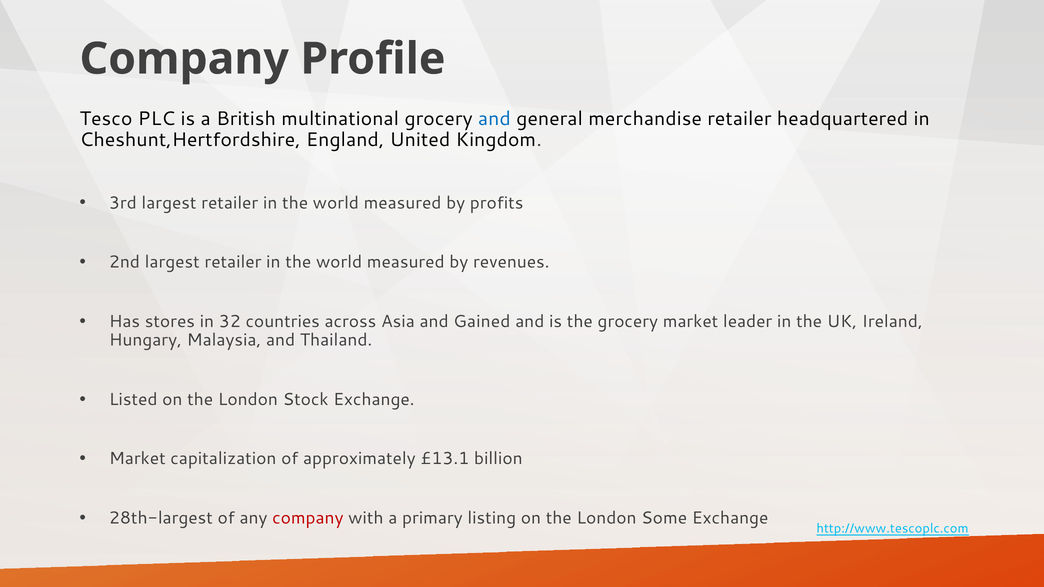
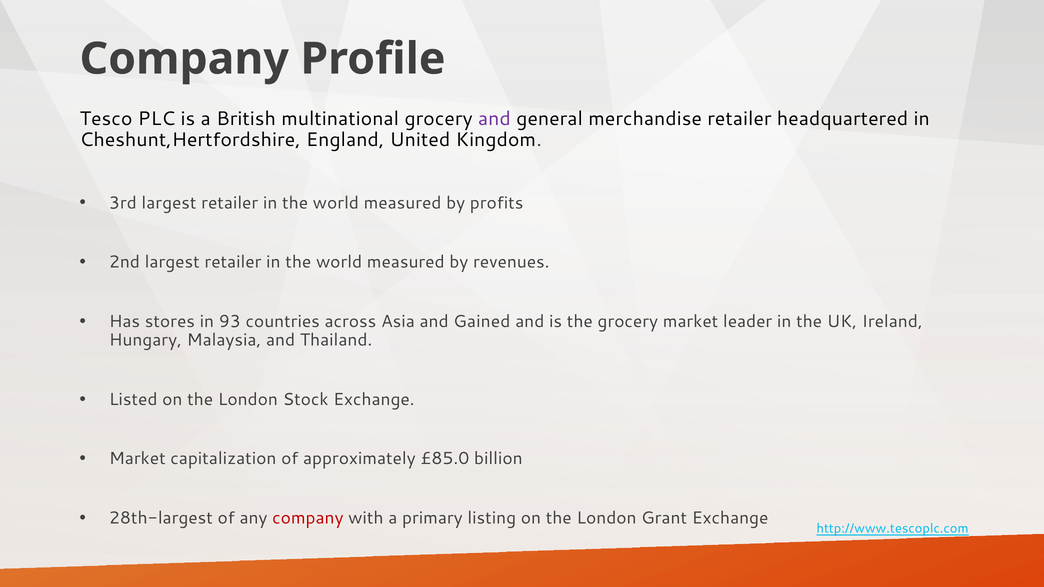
and colour: blue -> purple (494, 119)
32: 32 -> 93 (230, 321)
£13.1: £13.1 -> £85.0 (445, 459)
Some: Some -> Grant (664, 518)
